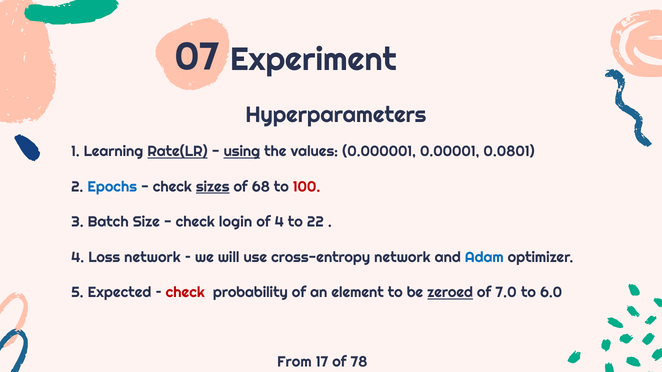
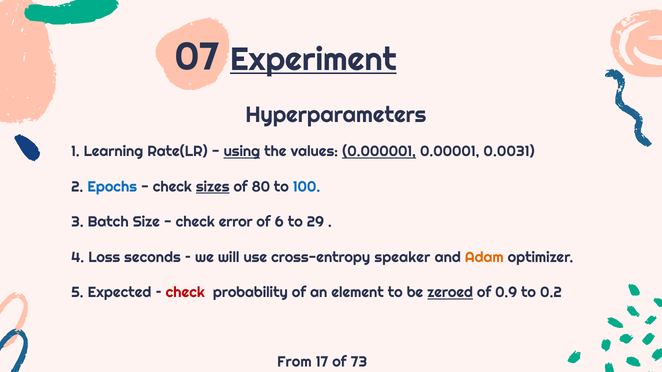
Experiment underline: none -> present (313, 59)
Rate(LR underline: present -> none (177, 152)
0.000001 underline: none -> present (379, 152)
0.0801: 0.0801 -> 0.0031 (509, 152)
68: 68 -> 80 (261, 187)
100 colour: red -> blue (307, 187)
login: login -> error (236, 222)
of 4: 4 -> 6 (279, 222)
22: 22 -> 29 (315, 222)
Loss network: network -> seconds (152, 258)
cross-entropy network: network -> speaker (402, 258)
Adam colour: blue -> orange (484, 258)
7.0: 7.0 -> 0.9 (506, 293)
6.0: 6.0 -> 0.2 (551, 293)
78: 78 -> 73 (359, 362)
